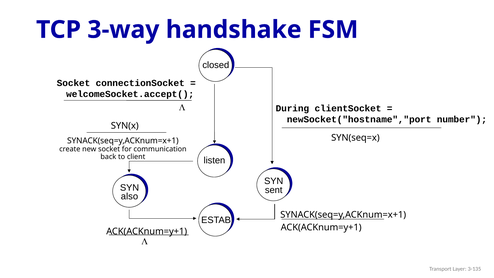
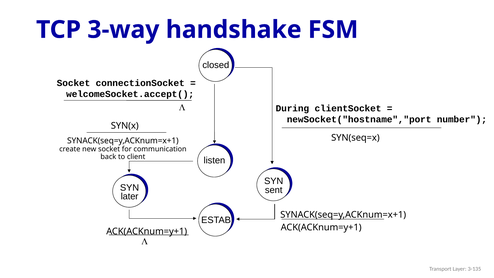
also: also -> later (130, 196)
